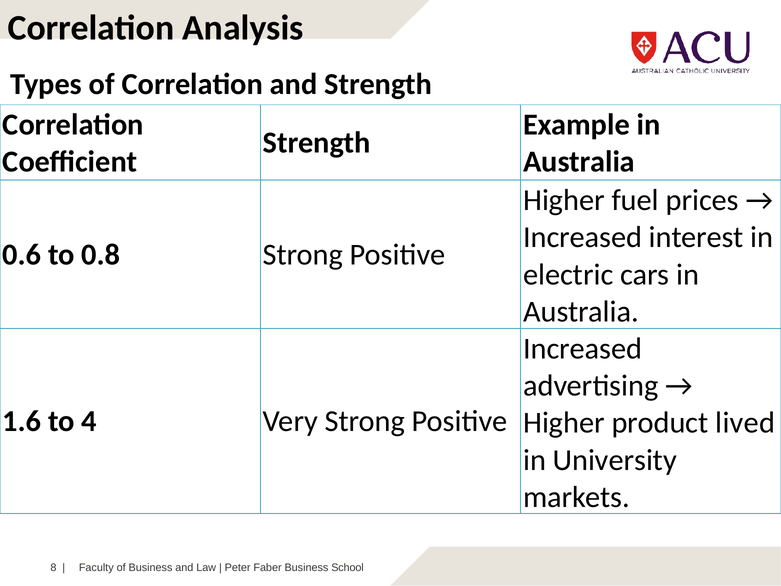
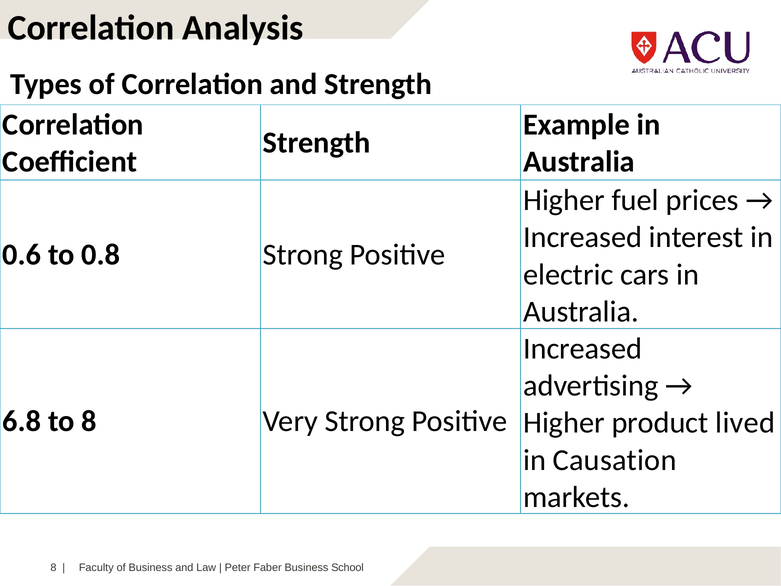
1.6: 1.6 -> 6.8 (22, 421)
to 4: 4 -> 8 (89, 421)
University: University -> Causation (615, 460)
